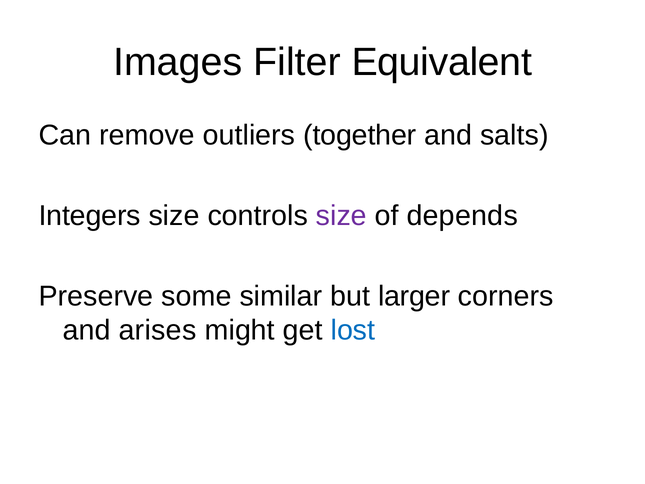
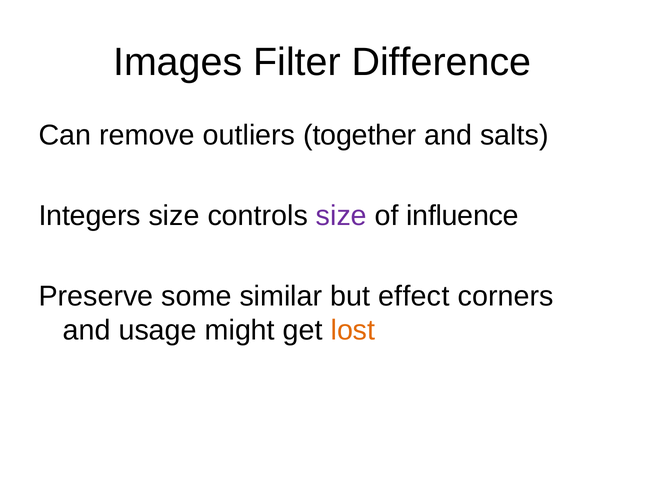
Equivalent: Equivalent -> Difference (442, 62)
depends: depends -> influence (463, 216)
larger: larger -> effect (414, 296)
arises: arises -> usage (158, 330)
lost colour: blue -> orange (353, 330)
